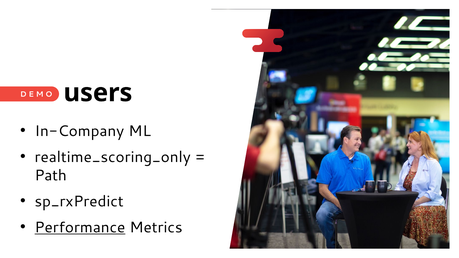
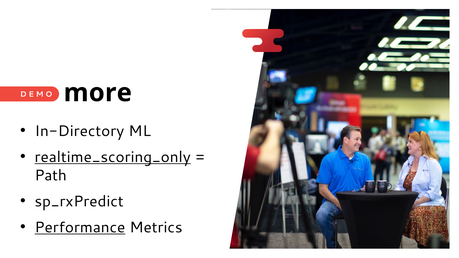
users: users -> more (98, 93)
In-Company: In-Company -> In-Directory (79, 131)
realtime_scoring_only underline: none -> present (113, 157)
